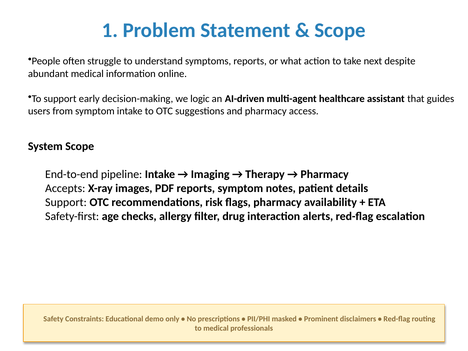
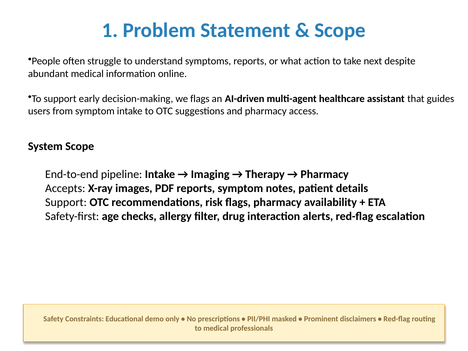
we logic: logic -> flags (200, 99)
